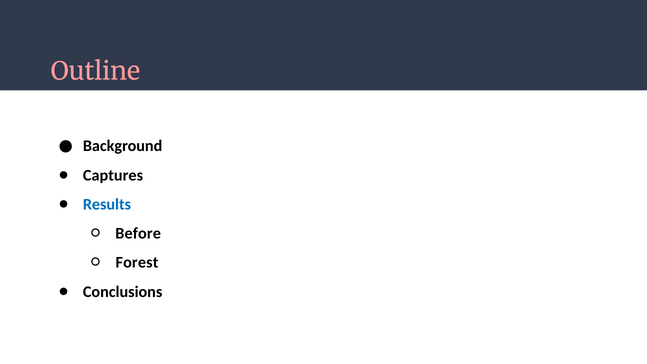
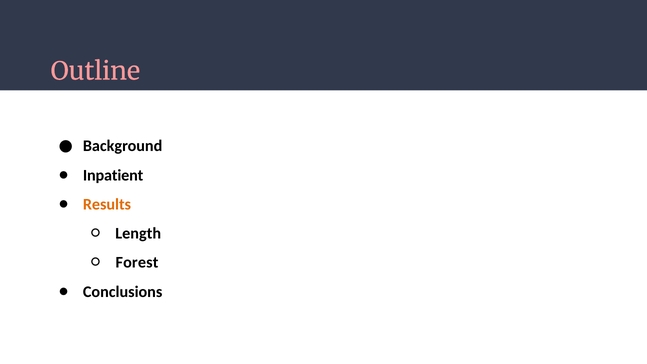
Captures: Captures -> Inpatient (113, 175)
Results colour: blue -> orange (107, 204)
Before: Before -> Length (138, 233)
